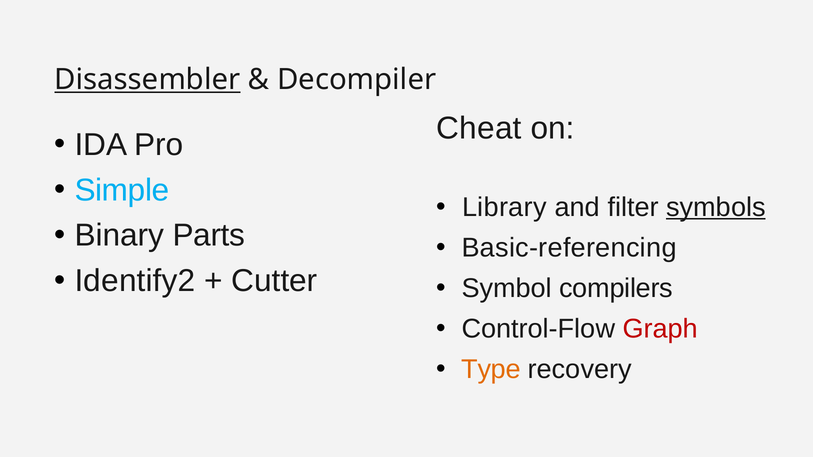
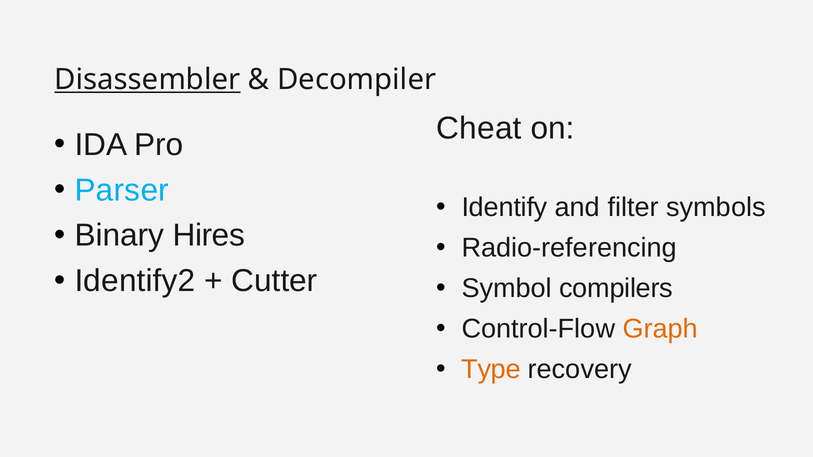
Simple: Simple -> Parser (122, 190)
Library: Library -> Identify (505, 207)
symbols underline: present -> none (716, 207)
Parts: Parts -> Hires (209, 236)
Basic-referencing: Basic-referencing -> Radio-referencing (569, 248)
Graph colour: red -> orange (660, 329)
